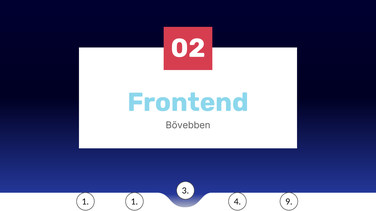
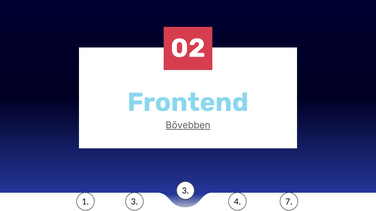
Bővebben underline: none -> present (188, 126)
1: 1 -> 3 (134, 202)
9: 9 -> 7 (289, 202)
